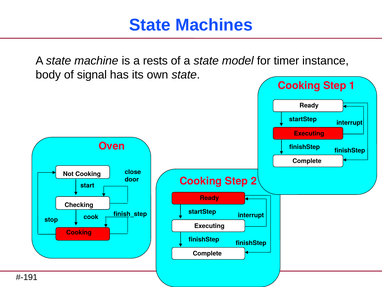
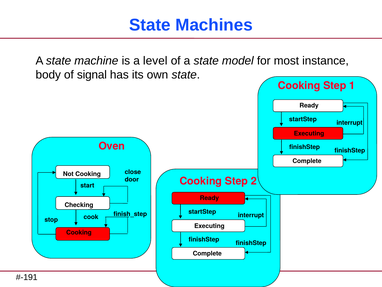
rests: rests -> level (155, 61)
timer: timer -> most (286, 61)
